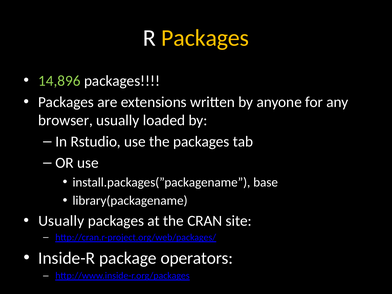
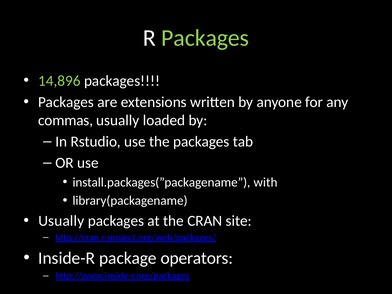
Packages colour: yellow -> light green (205, 38)
browser: browser -> commas (66, 120)
base: base -> with (265, 182)
